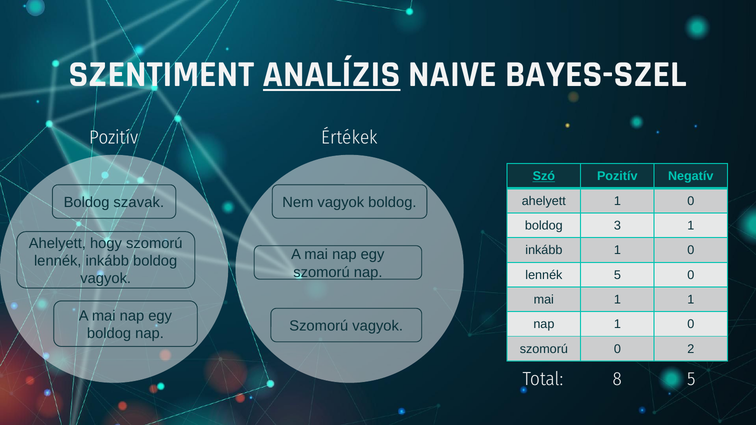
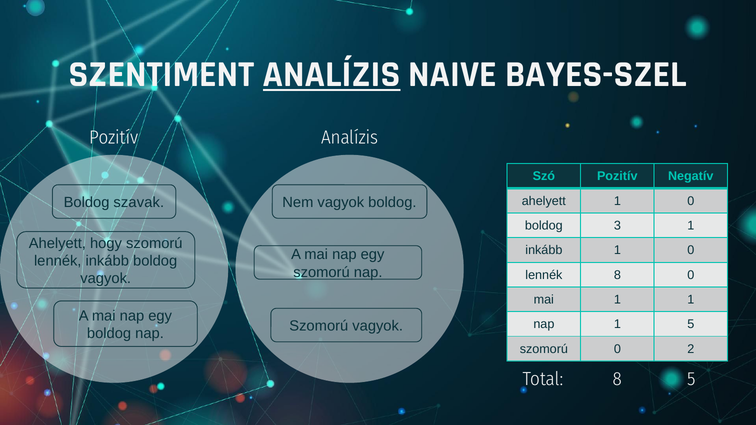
Pozitív Értékek: Értékek -> Analízis (350, 138)
Szó underline: present -> none (544, 176)
lennék 5: 5 -> 8 (617, 275)
nap 1 0: 0 -> 5 (691, 324)
